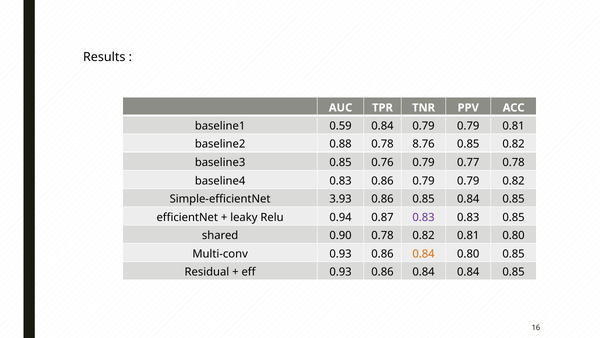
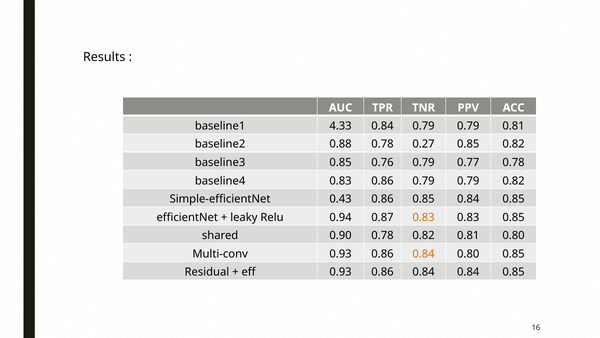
0.59: 0.59 -> 4.33 (341, 126)
8.76: 8.76 -> 0.27 (424, 144)
3.93: 3.93 -> 0.43 (341, 199)
0.83 colour: purple -> orange (424, 217)
